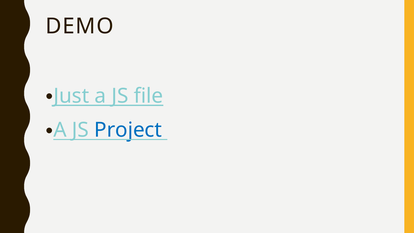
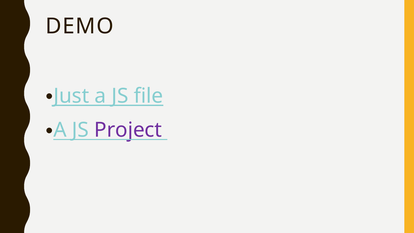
Project colour: blue -> purple (128, 130)
